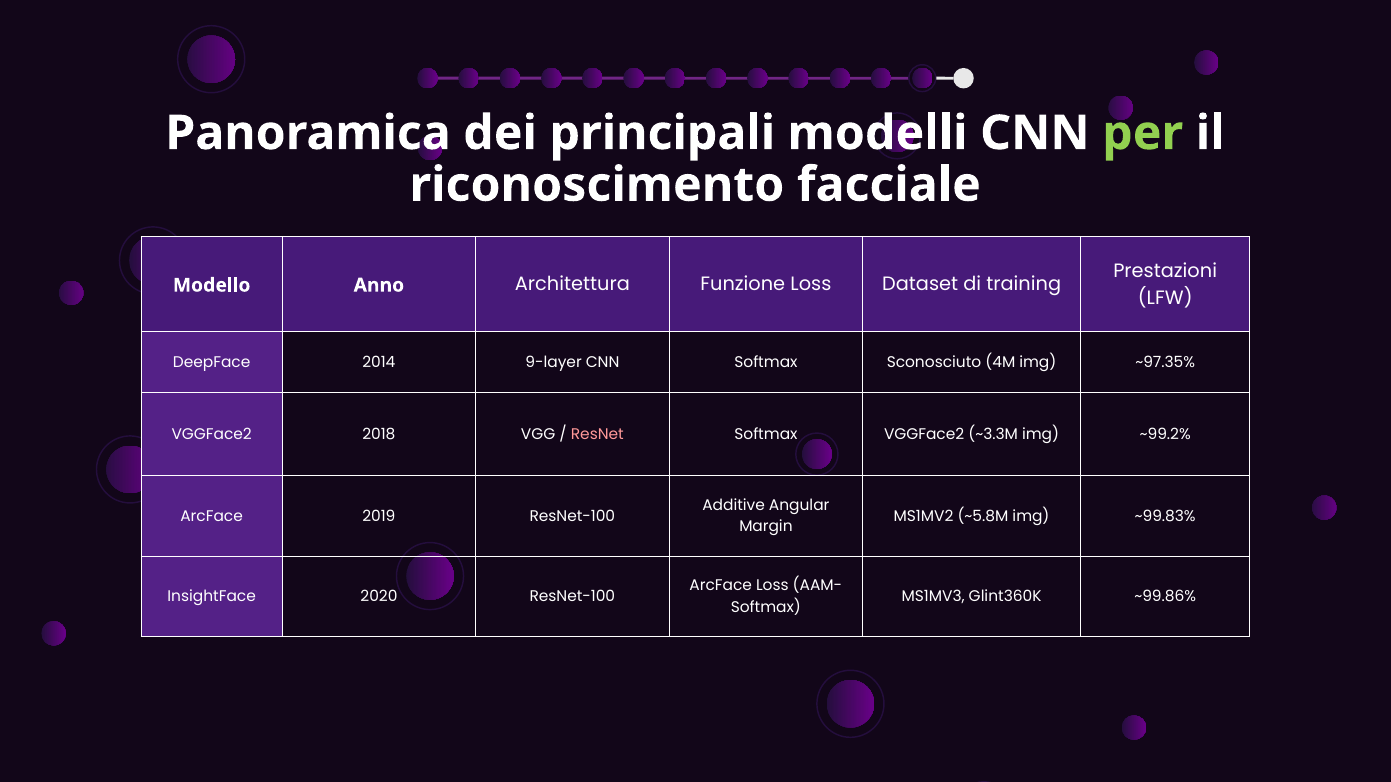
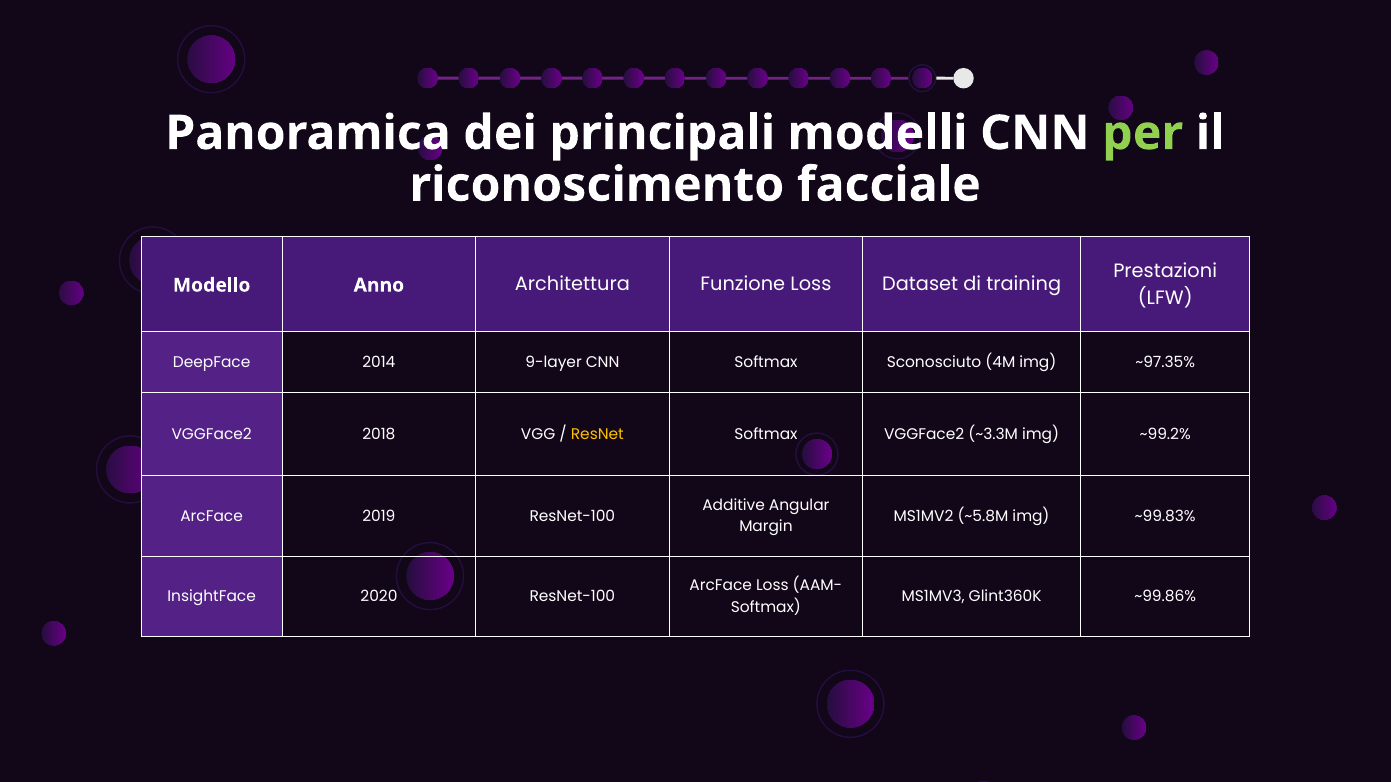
ResNet colour: pink -> yellow (597, 434)
